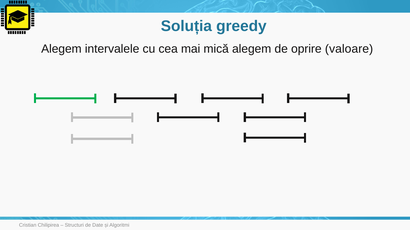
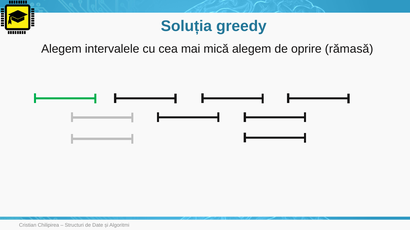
valoare: valoare -> rămasă (349, 49)
